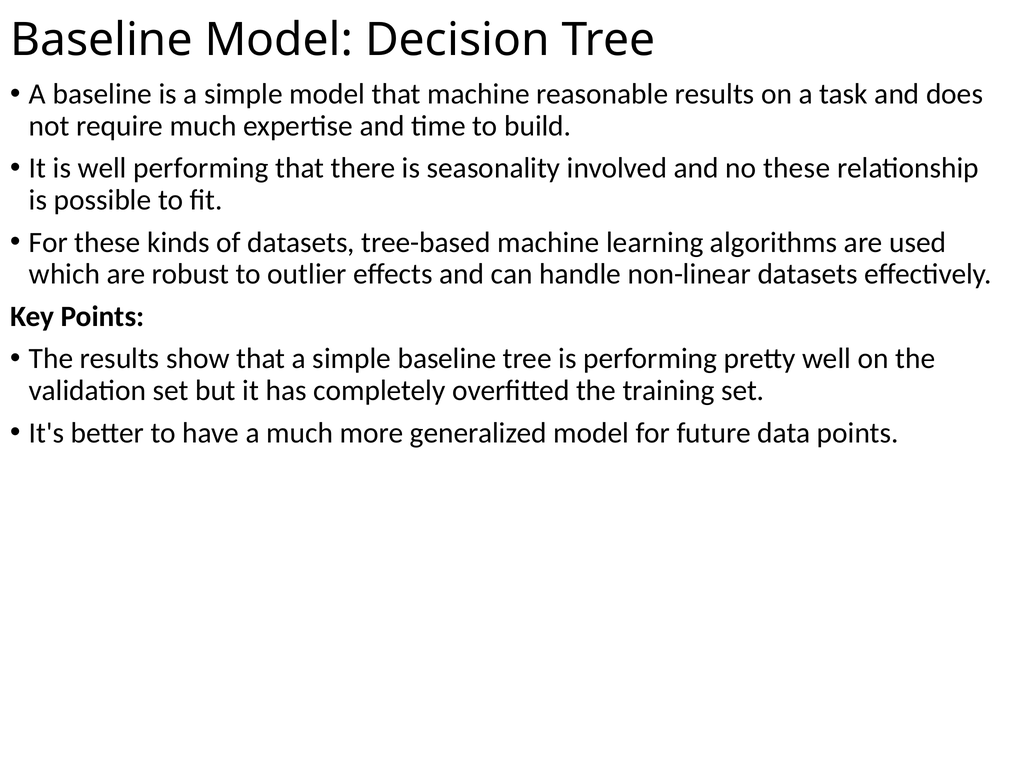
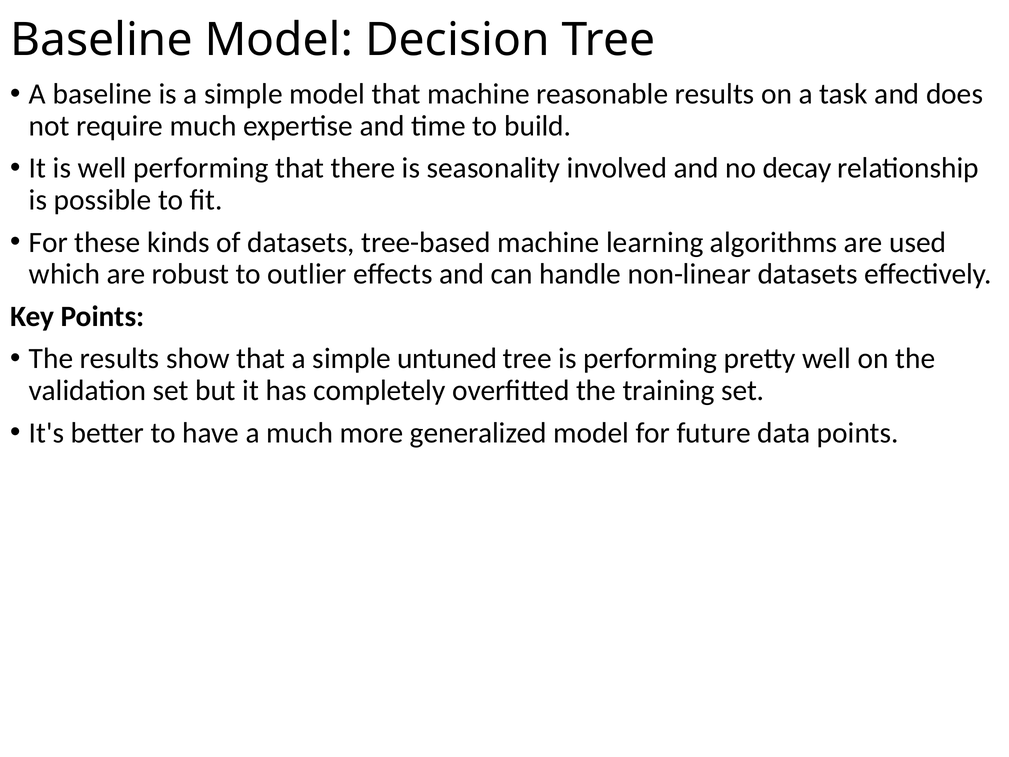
no these: these -> decay (797, 168)
simple baseline: baseline -> untuned (447, 359)
